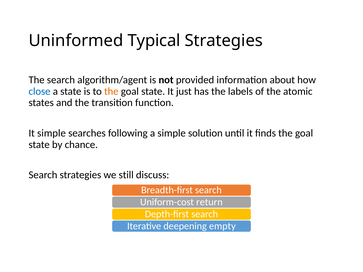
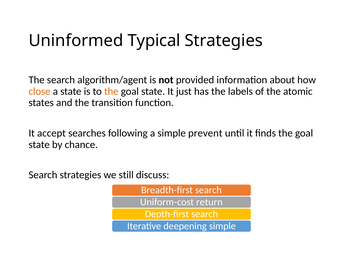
close colour: blue -> orange (40, 91)
It simple: simple -> accept (51, 133)
solution: solution -> prevent (205, 133)
empty: empty -> simple (222, 226)
